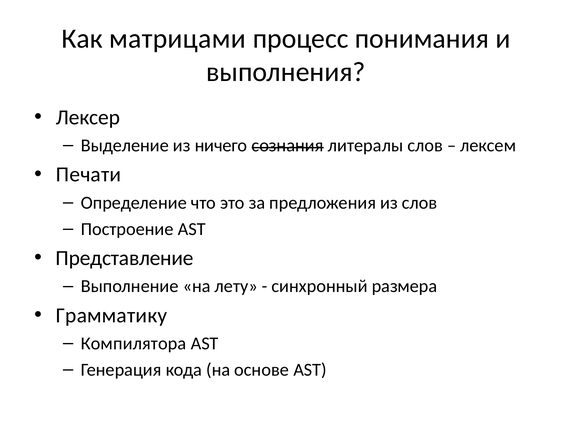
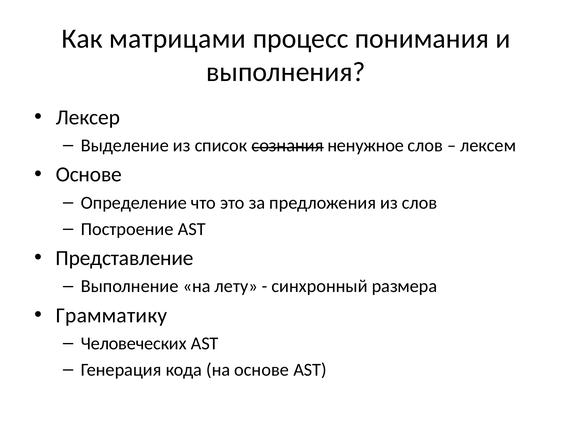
ничего: ничего -> список (221, 145)
литералы: литералы -> ненужное (366, 145)
Печати: Печати -> Основе (89, 175)
Компилятора: Компилятора -> Человеческих (134, 343)
